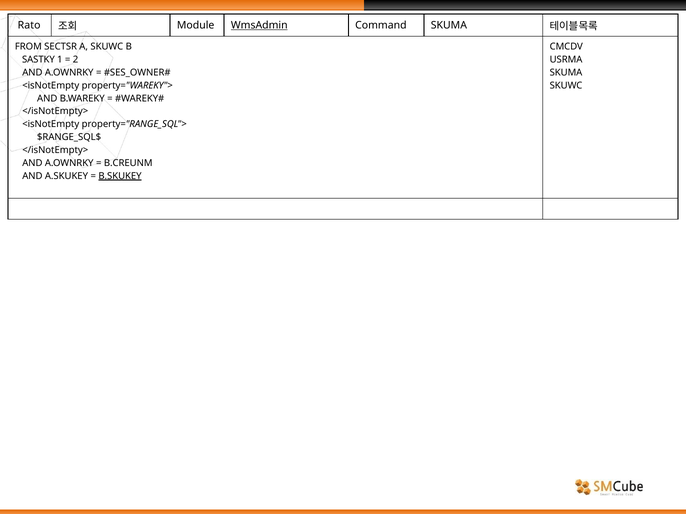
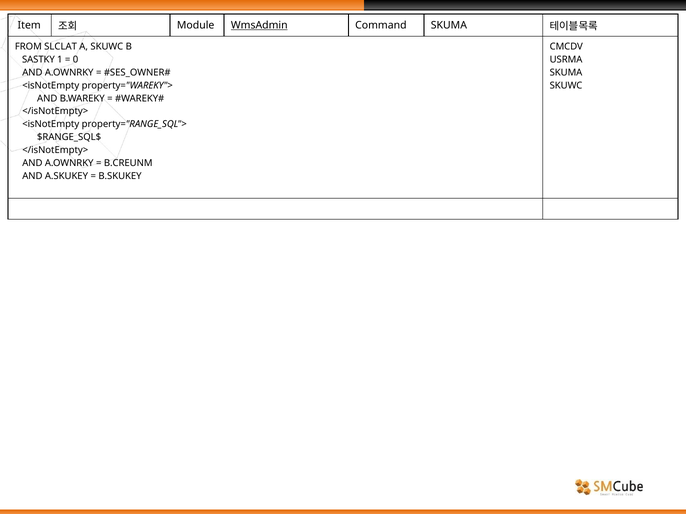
Rato: Rato -> Item (29, 25)
SECTSR: SECTSR -> SLCLAT (61, 47)
2: 2 -> 0 (76, 60)
B.SKUKEY underline: present -> none (120, 176)
